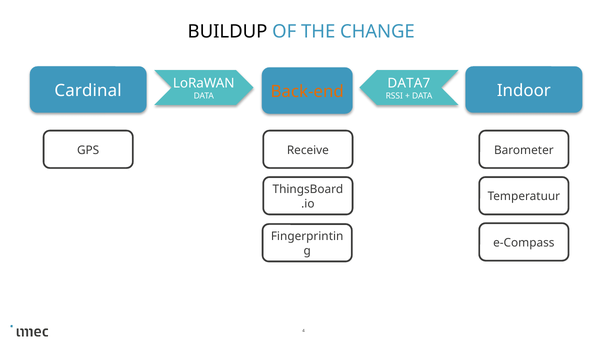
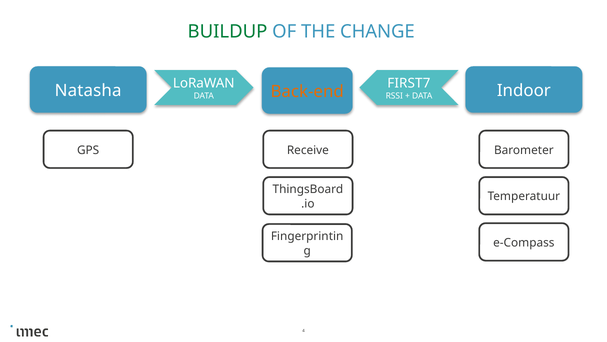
BUILDUP colour: black -> green (228, 31)
DATA7: DATA7 -> FIRST7 (409, 83)
Cardinal: Cardinal -> Natasha (88, 91)
